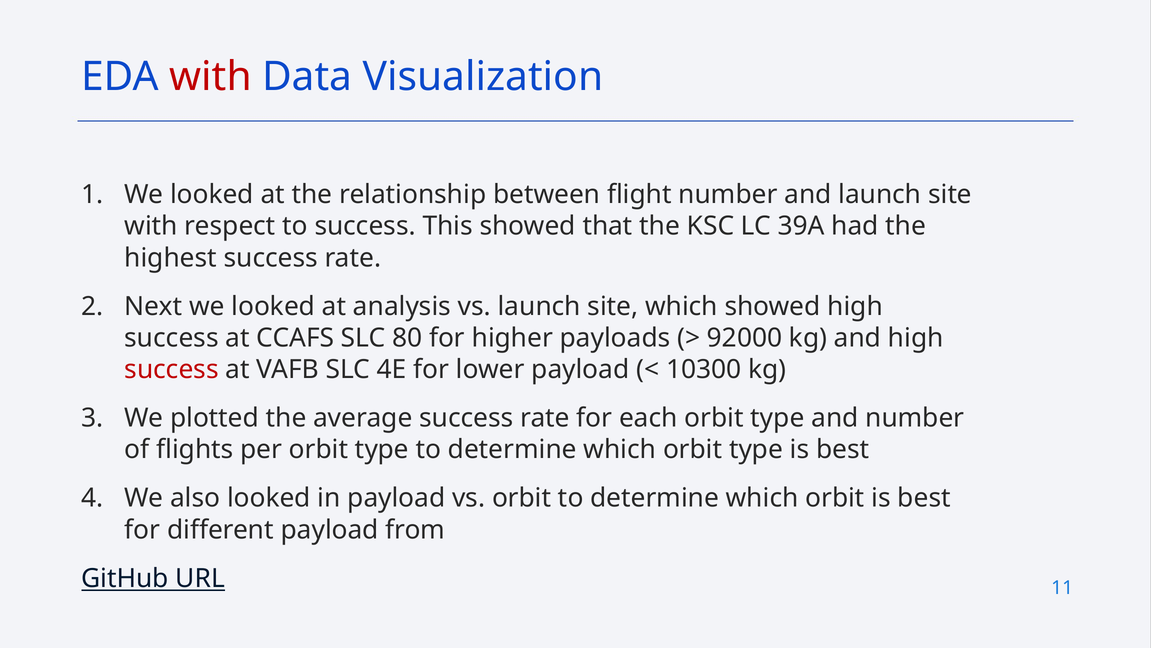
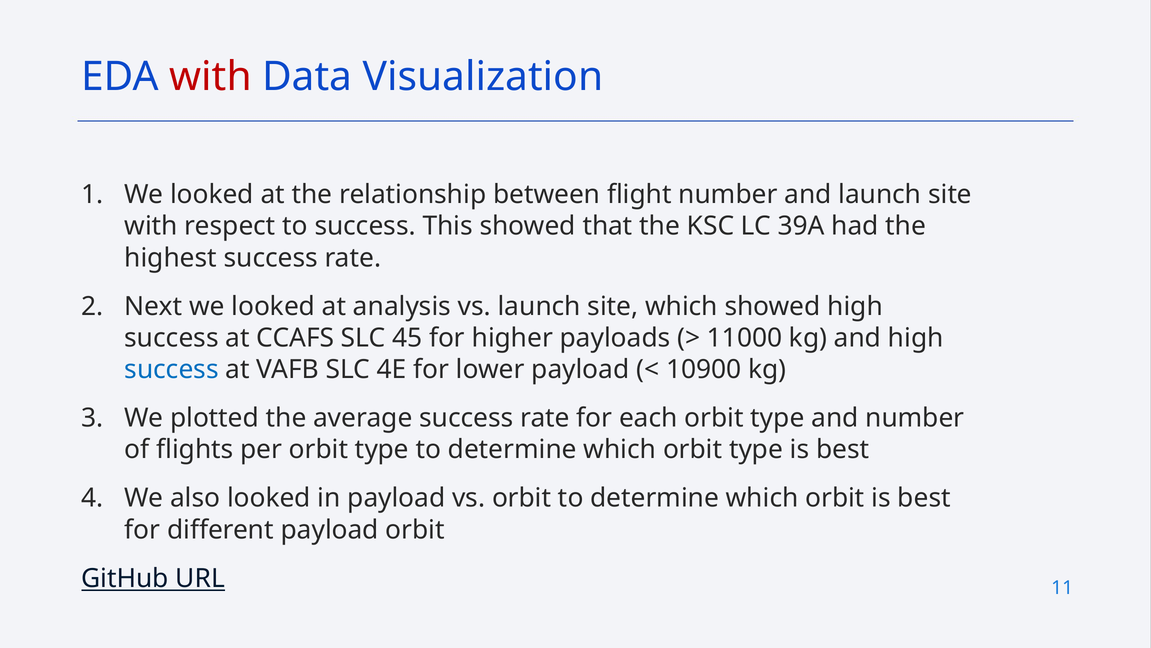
80: 80 -> 45 (407, 338)
92000: 92000 -> 11000 (745, 338)
success colour: red -> blue (172, 369)
10300: 10300 -> 10900 (704, 369)
payload from: from -> orbit (415, 529)
